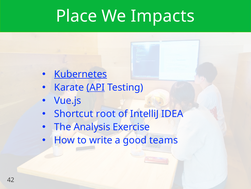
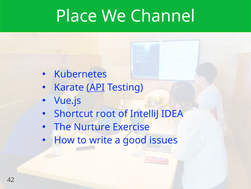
Impacts: Impacts -> Channel (163, 16)
Kubernetes underline: present -> none (81, 74)
Analysis: Analysis -> Nurture (92, 127)
teams: teams -> issues (164, 140)
